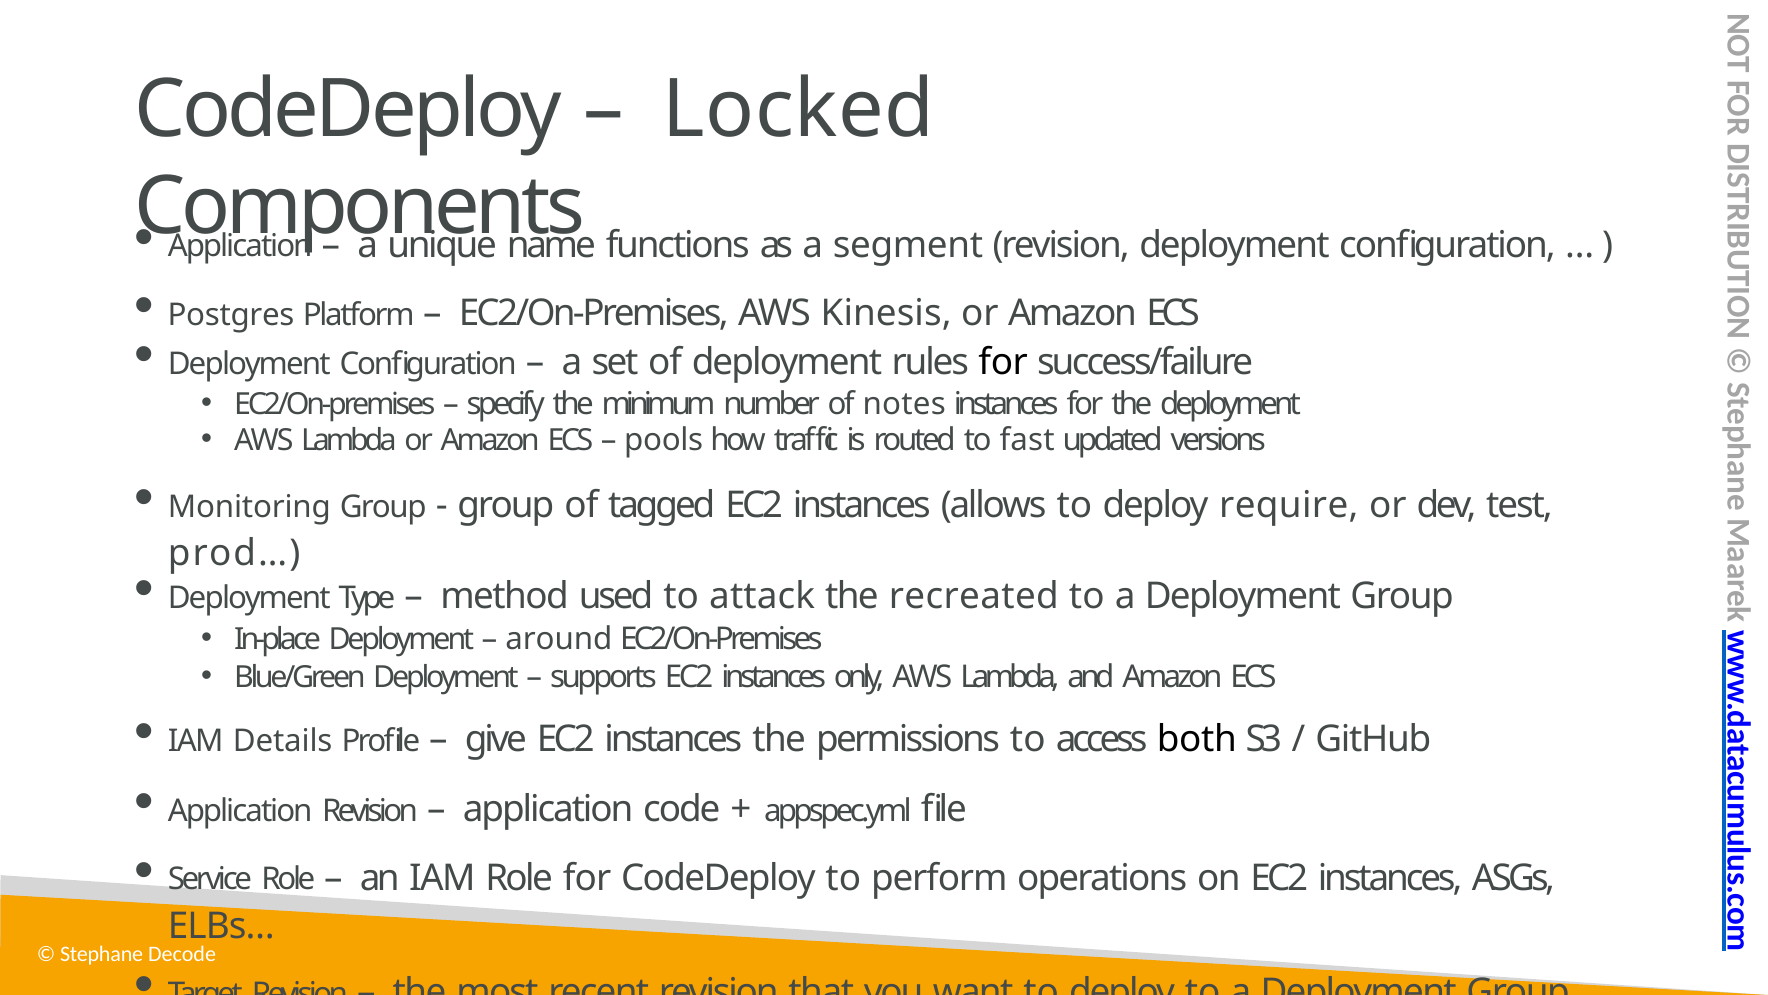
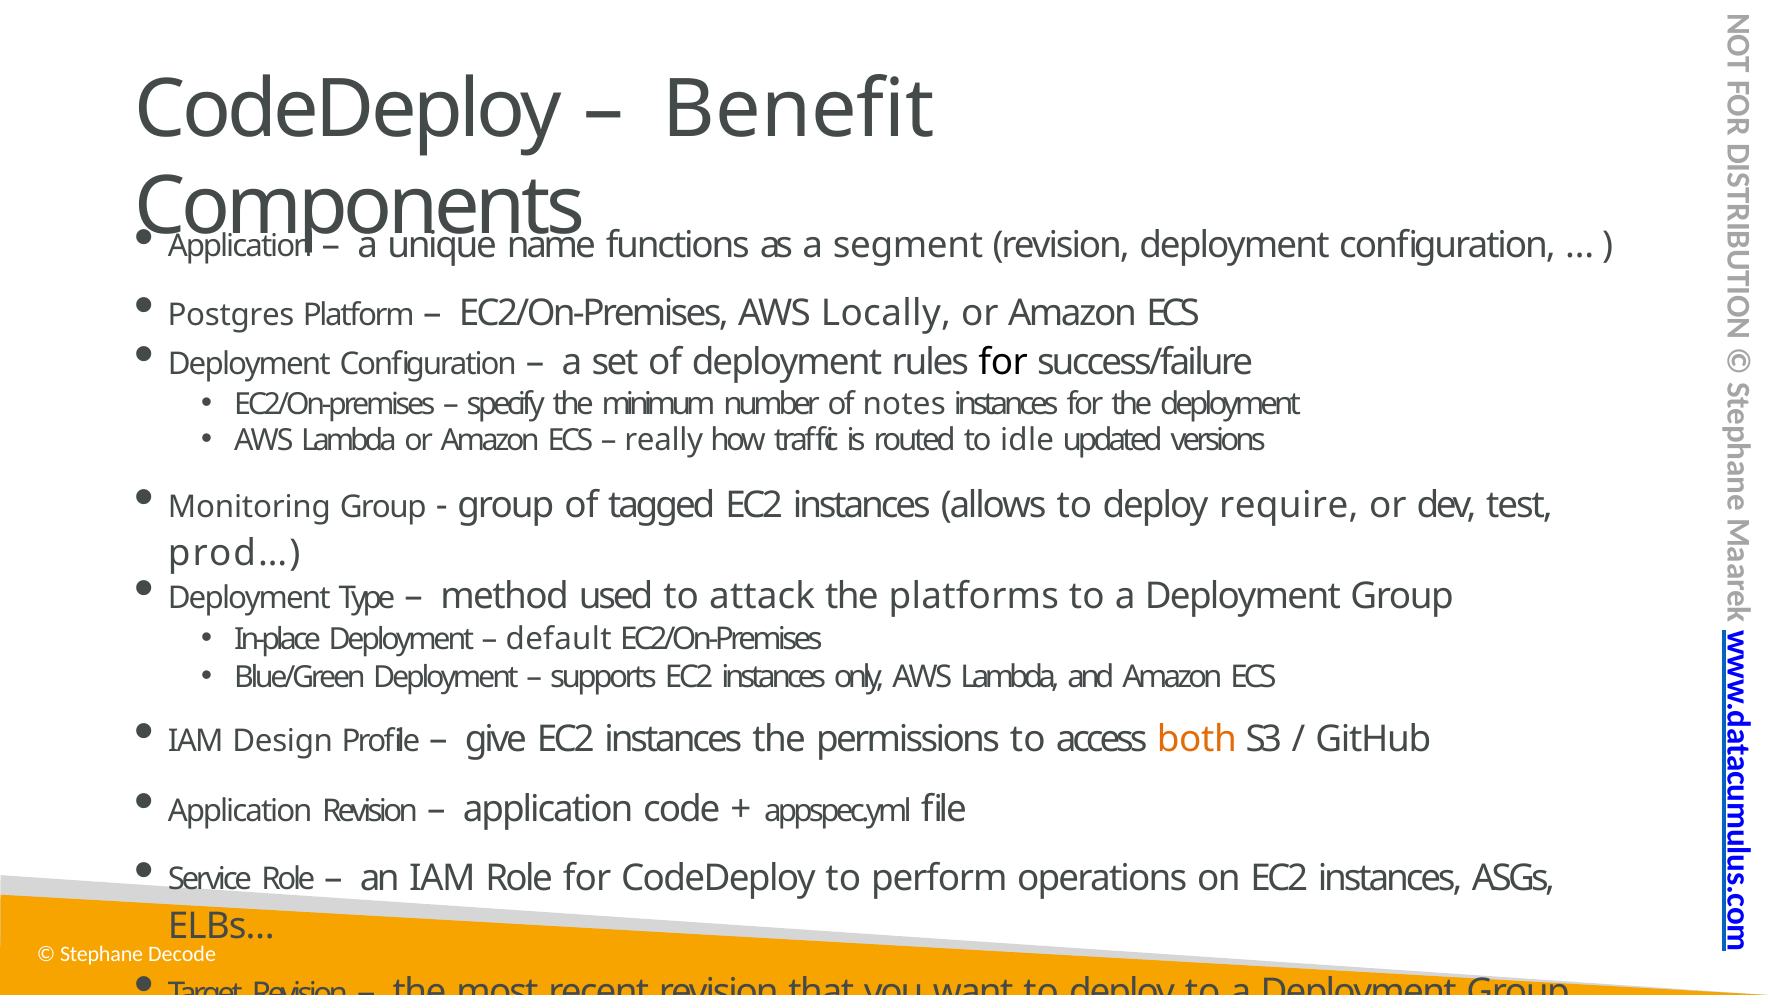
Locked: Locked -> Benefit (799, 109)
Kinesis: Kinesis -> Locally (886, 313)
pools: pools -> really (664, 440)
fast: fast -> idle (1027, 440)
recreated: recreated -> platforms (974, 596)
around: around -> default (559, 639)
Details: Details -> Design (283, 741)
both colour: black -> orange (1197, 739)
